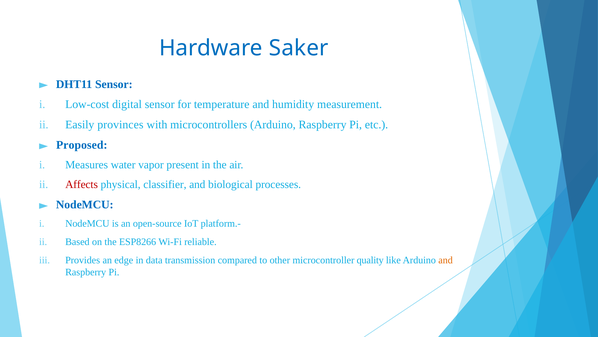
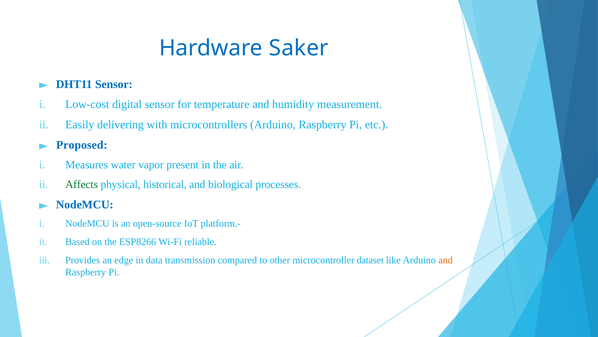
provinces: provinces -> delivering (120, 124)
Affects colour: red -> green (82, 184)
classifier: classifier -> historical (165, 184)
quality: quality -> dataset (370, 260)
